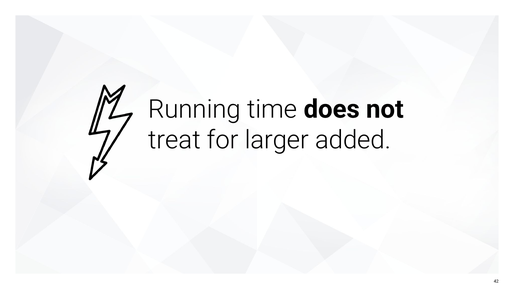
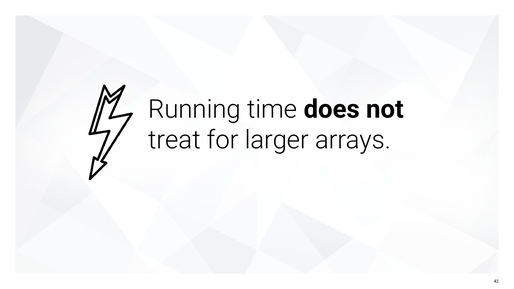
added: added -> arrays (353, 140)
